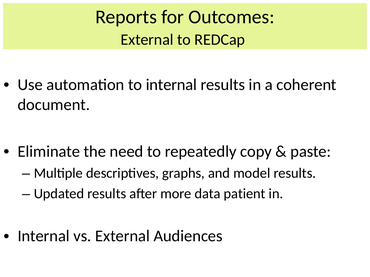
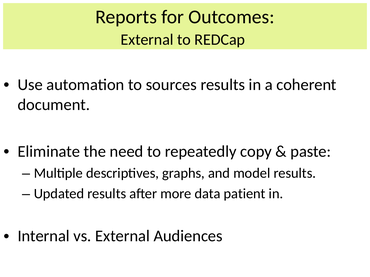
to internal: internal -> sources (171, 85)
